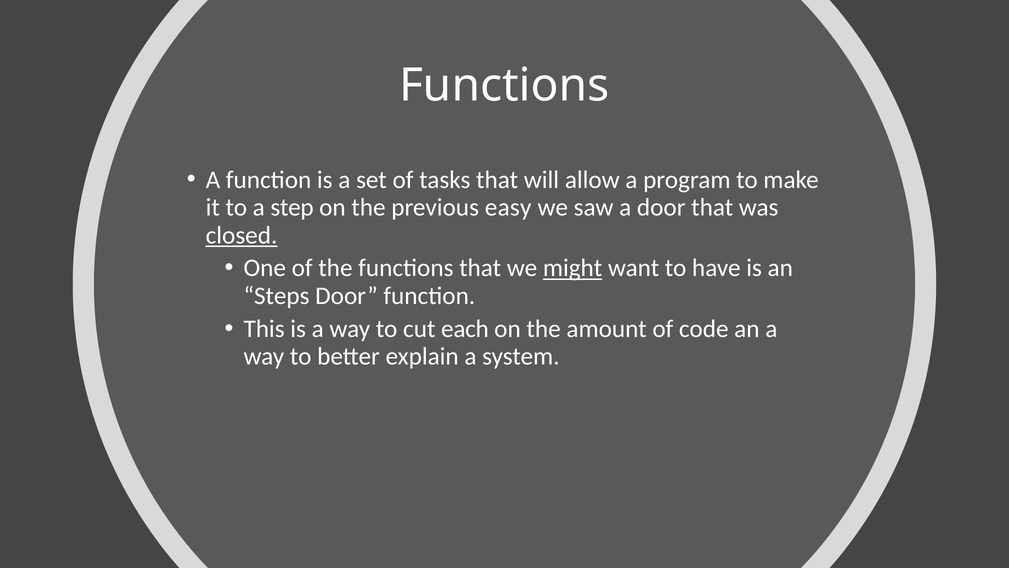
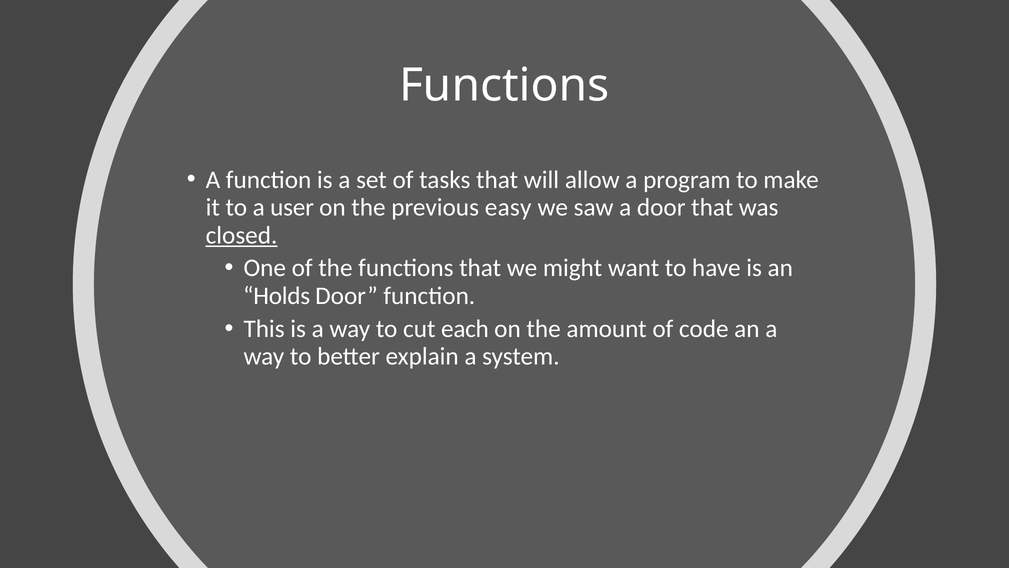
step: step -> user (292, 207)
might underline: present -> none (573, 268)
Steps: Steps -> Holds (277, 296)
